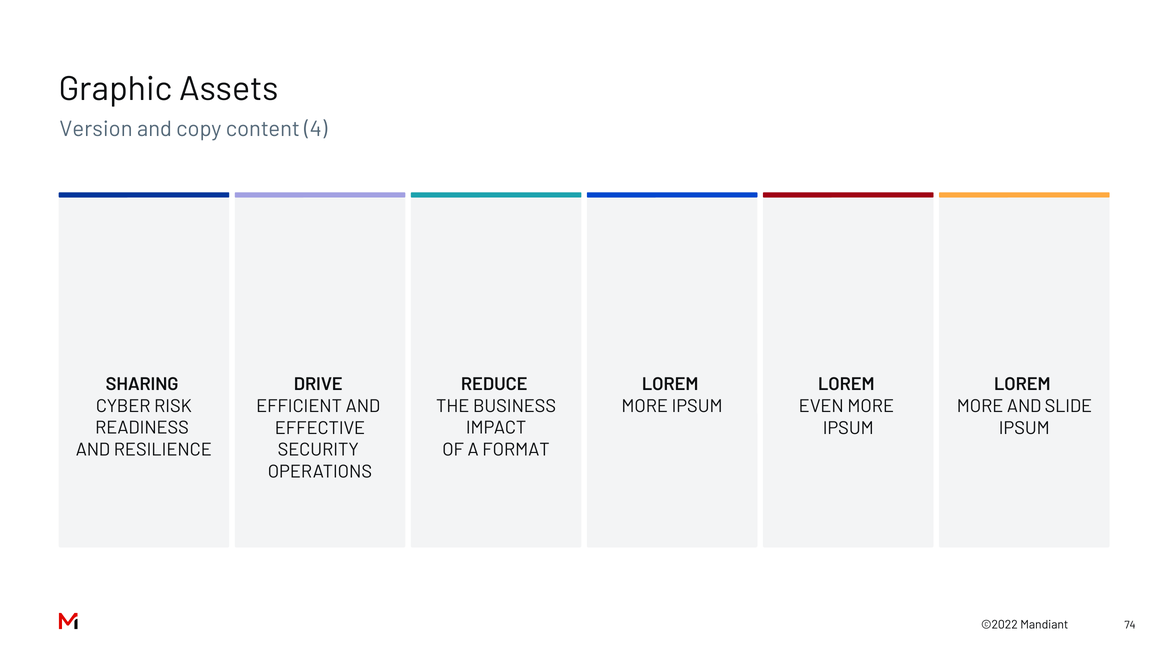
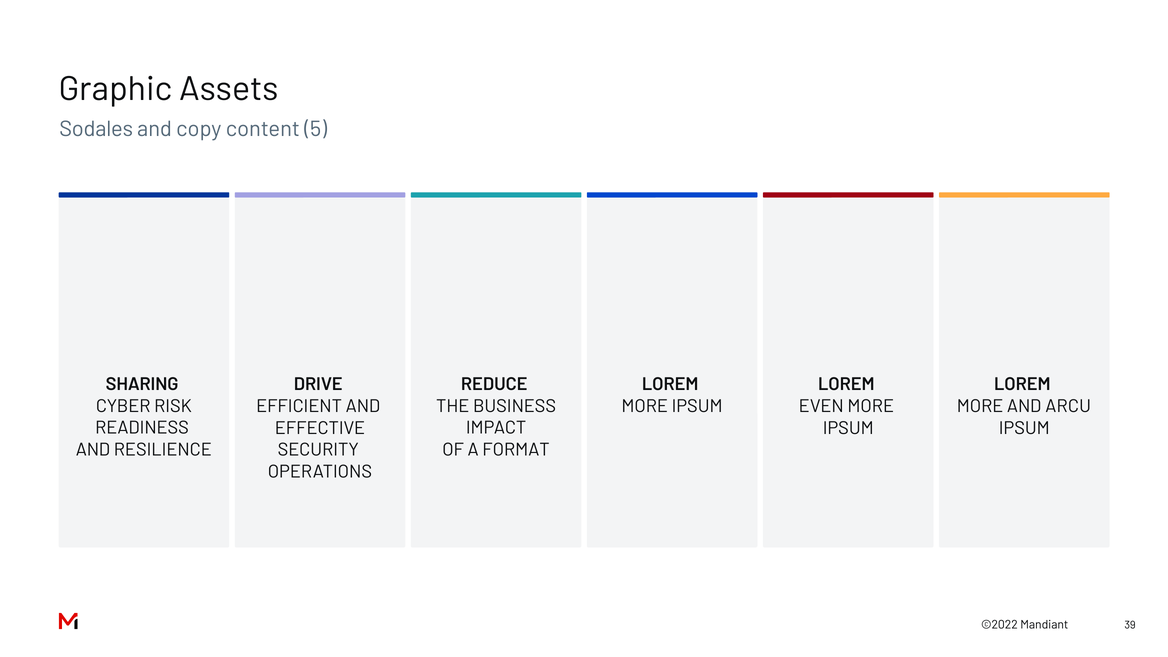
Version: Version -> Sodales (96, 129)
4: 4 -> 5 (316, 129)
SLIDE: SLIDE -> ARCU (1068, 406)
74: 74 -> 39 (1130, 625)
